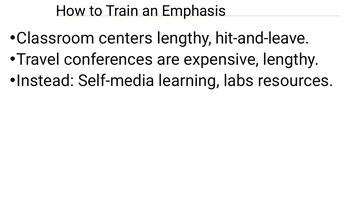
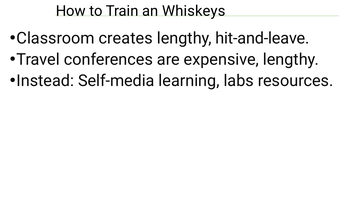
Emphasis: Emphasis -> Whiskeys (194, 11)
centers: centers -> creates (126, 38)
